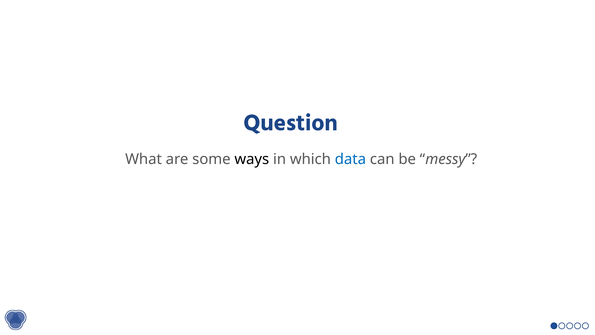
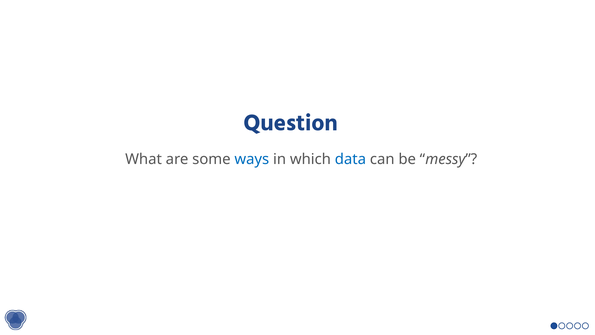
ways colour: black -> blue (252, 159)
